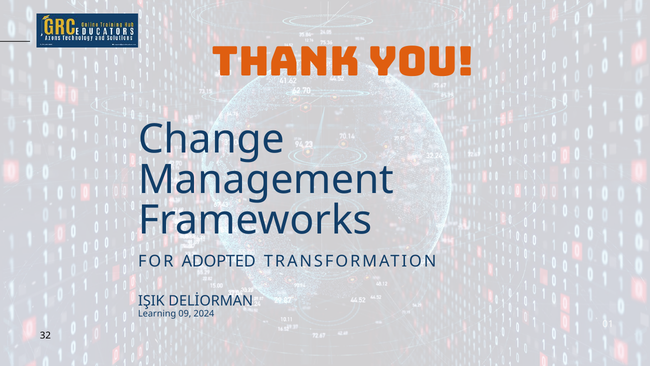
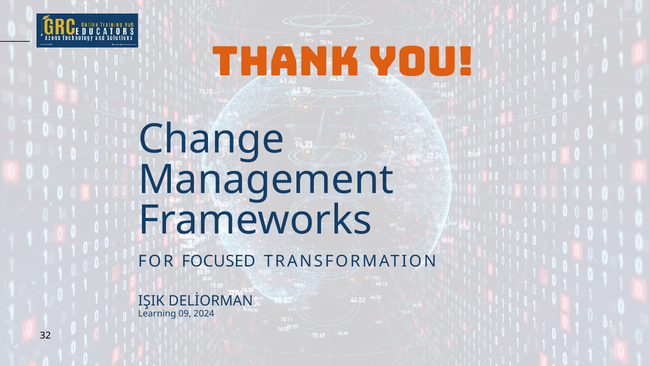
ADOPTED: ADOPTED -> FOCUSED (219, 261)
